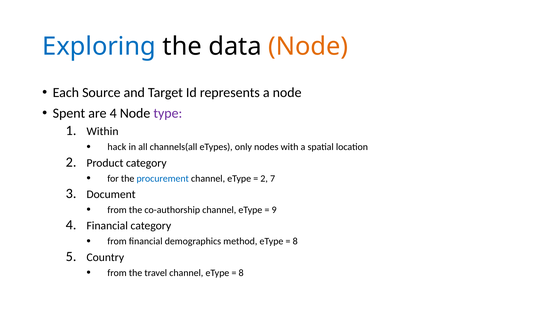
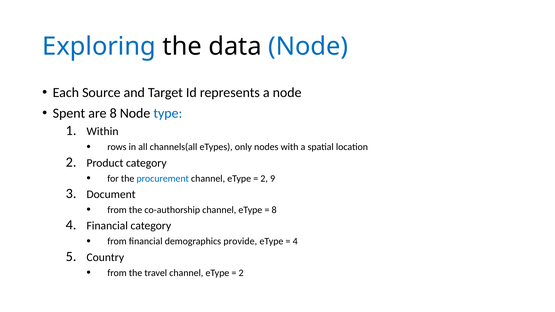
Node colour: orange -> blue (308, 47)
are 4: 4 -> 8 (113, 113)
type colour: purple -> blue (168, 113)
hack: hack -> rows (117, 147)
7: 7 -> 9 (273, 179)
9: 9 -> 8 (274, 210)
method: method -> provide (240, 242)
8: 8 -> 4 (295, 242)
8: 8 -> 2 (241, 273)
